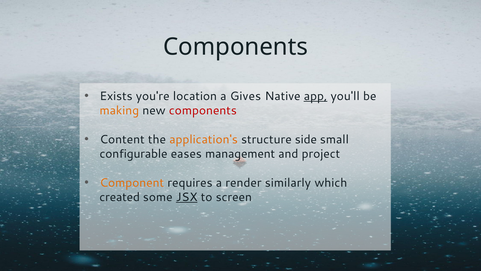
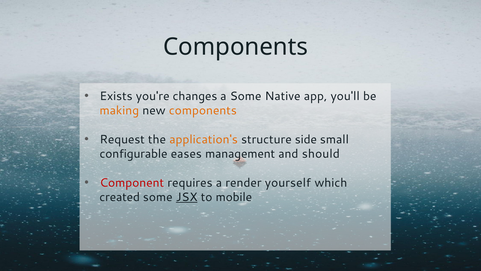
location: location -> changes (195, 96)
a Gives: Gives -> Some (246, 96)
app underline: present -> none (316, 96)
components colour: red -> orange (203, 110)
Content: Content -> Request (122, 139)
project: project -> should (321, 154)
Component colour: orange -> red (132, 183)
similarly: similarly -> yourself (288, 183)
screen: screen -> mobile (234, 197)
